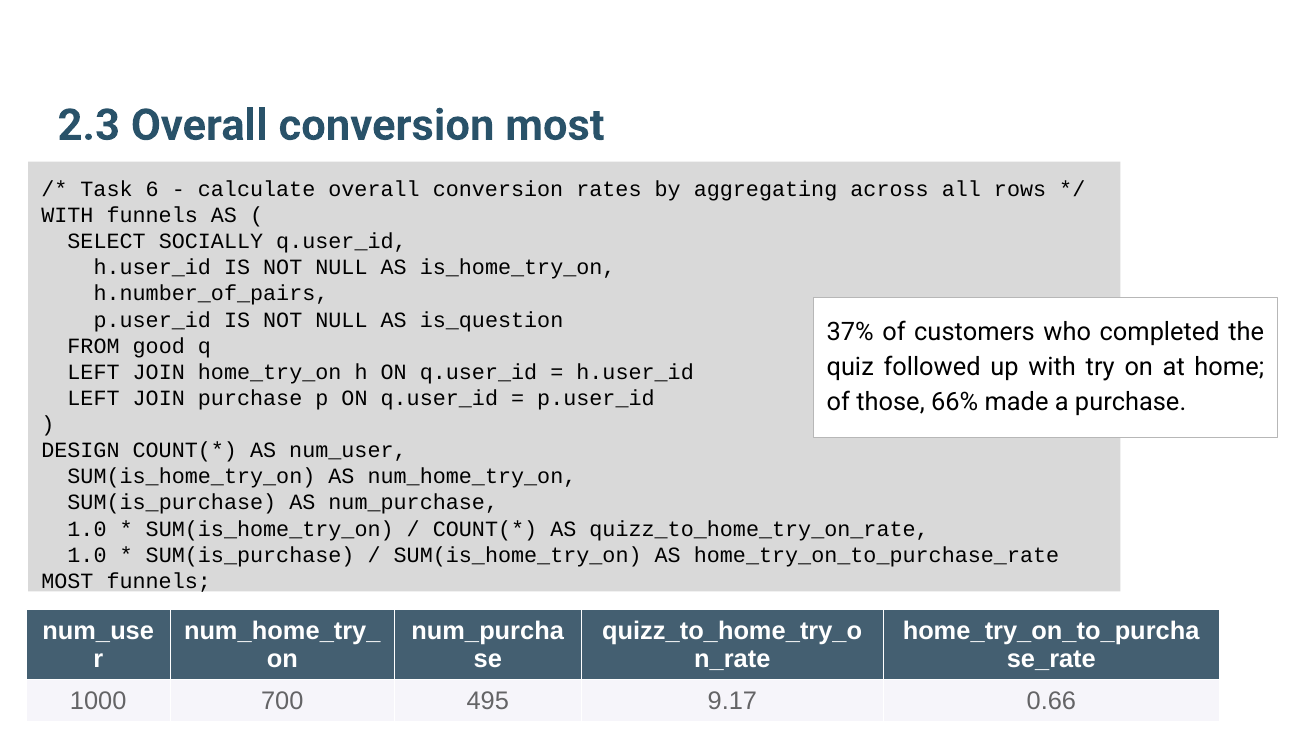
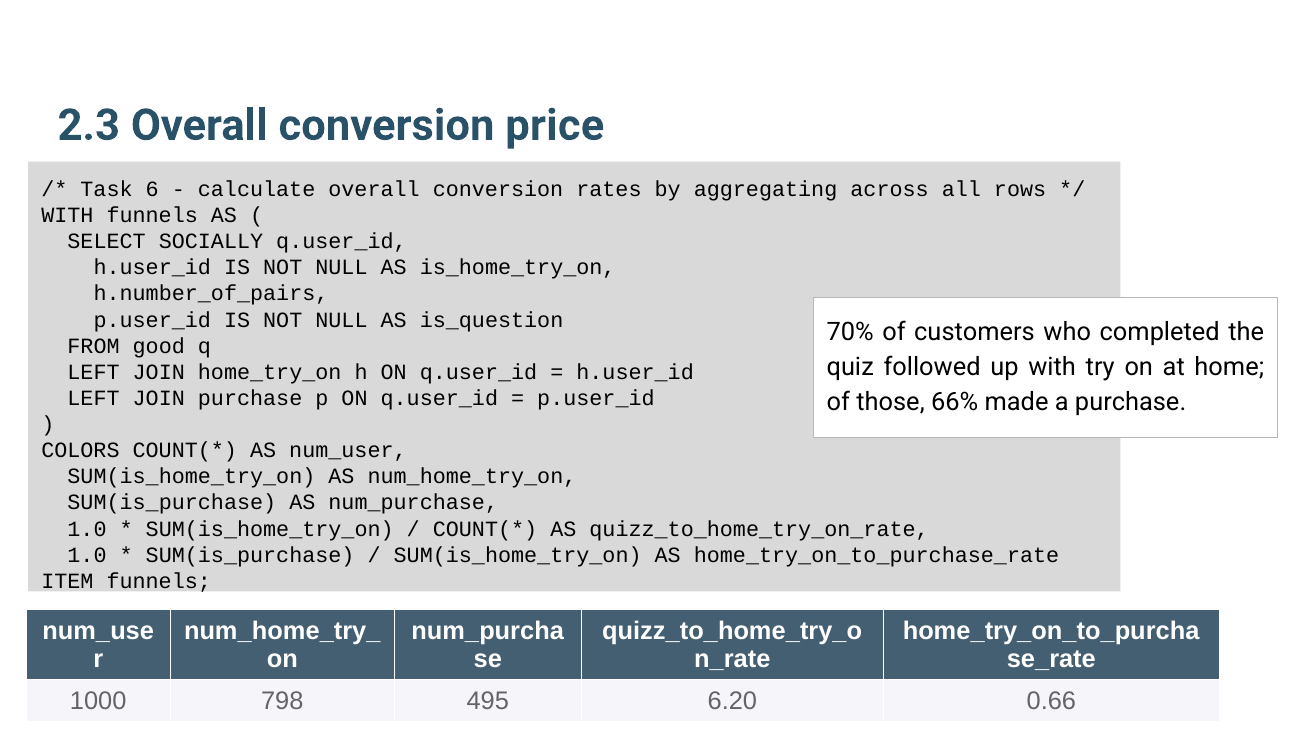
conversion most: most -> price (555, 125)
37%: 37% -> 70% (850, 332)
DESIGN: DESIGN -> COLORS (80, 450)
MOST: MOST -> ITEM (67, 581)
700: 700 -> 798 (282, 701)
9.17: 9.17 -> 6.20 (732, 701)
